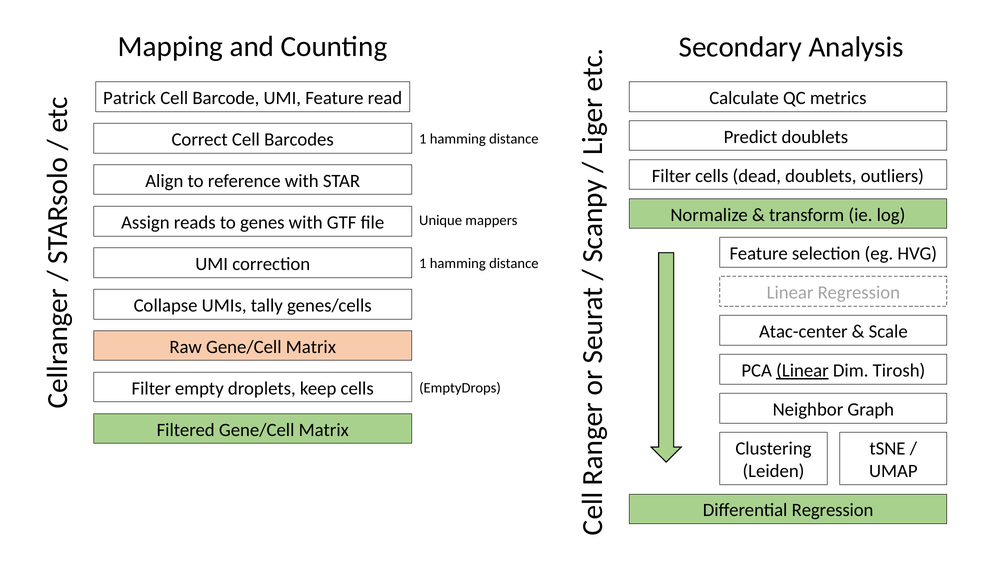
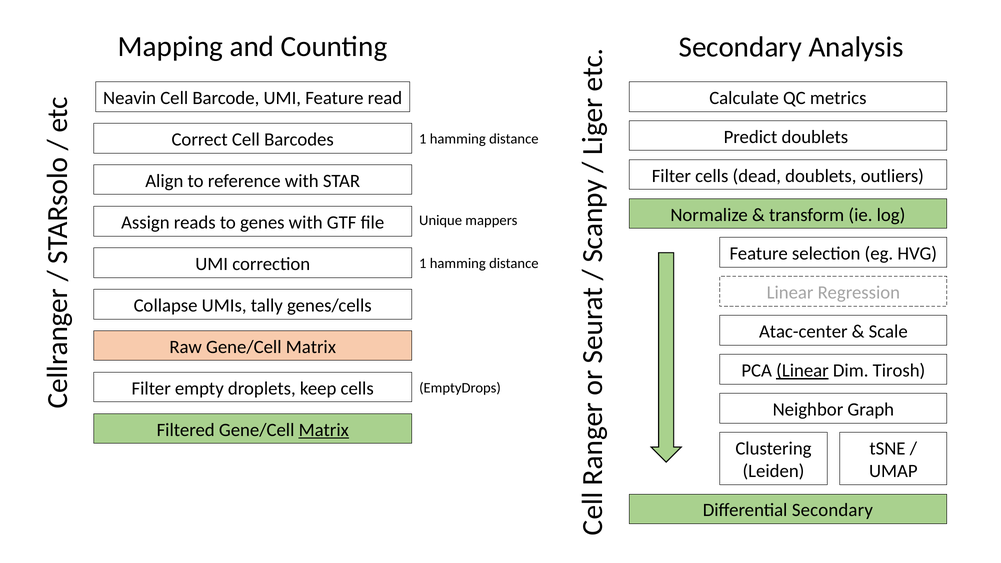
Patrick: Patrick -> Neavin (130, 98)
Matrix underline: none -> present (324, 430)
Differential Regression: Regression -> Secondary (832, 510)
